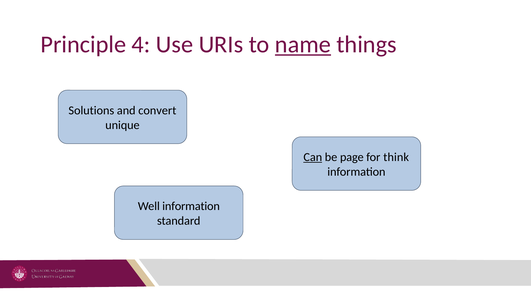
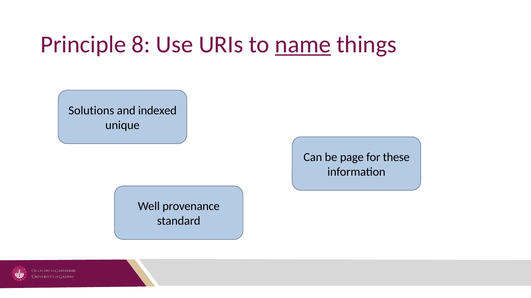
4: 4 -> 8 (141, 45)
convert: convert -> indexed (157, 111)
Can underline: present -> none (313, 158)
think: think -> these (396, 158)
Well information: information -> provenance (191, 207)
